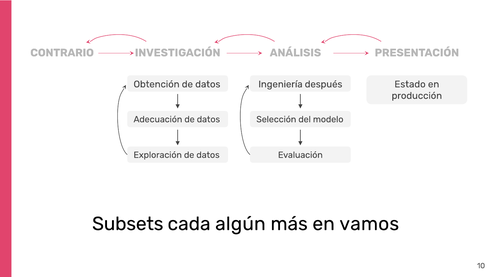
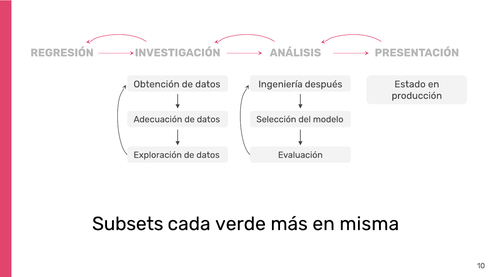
CONTRARIO: CONTRARIO -> REGRESIÓN (62, 53)
algún: algún -> verde (241, 224)
vamos: vamos -> misma (369, 224)
